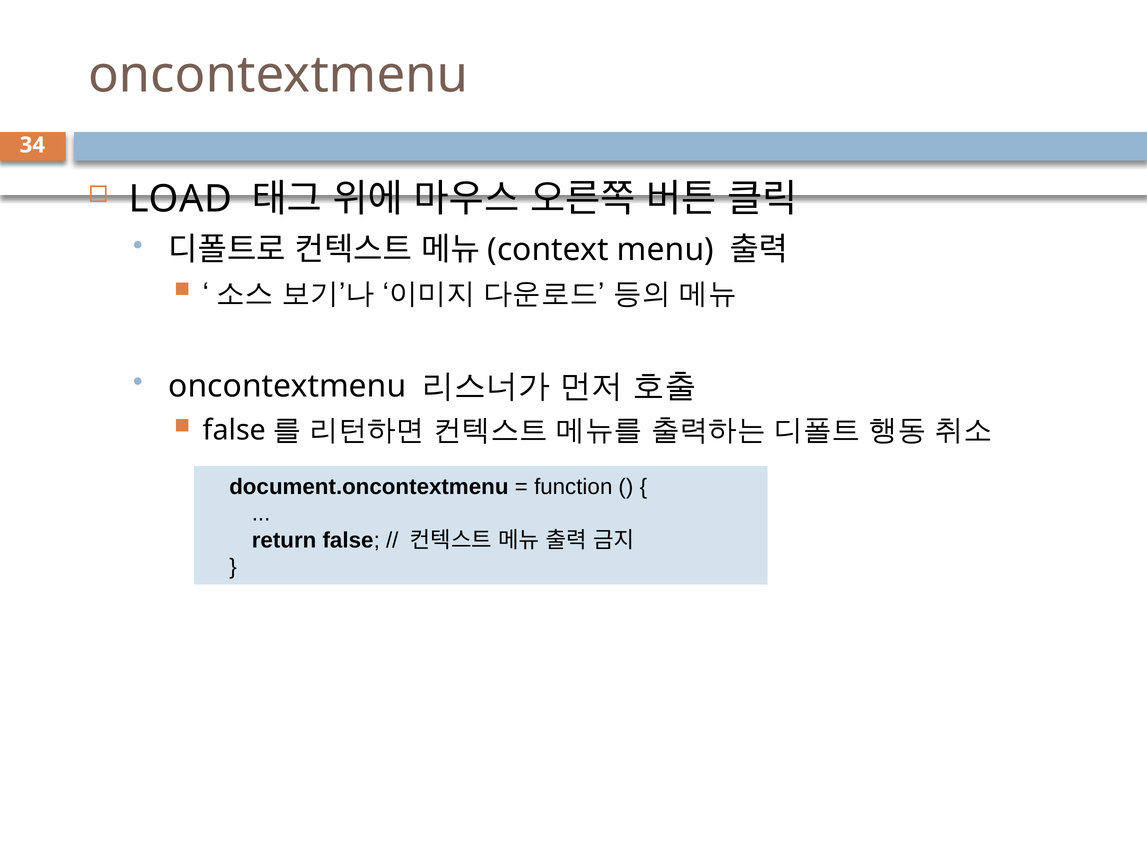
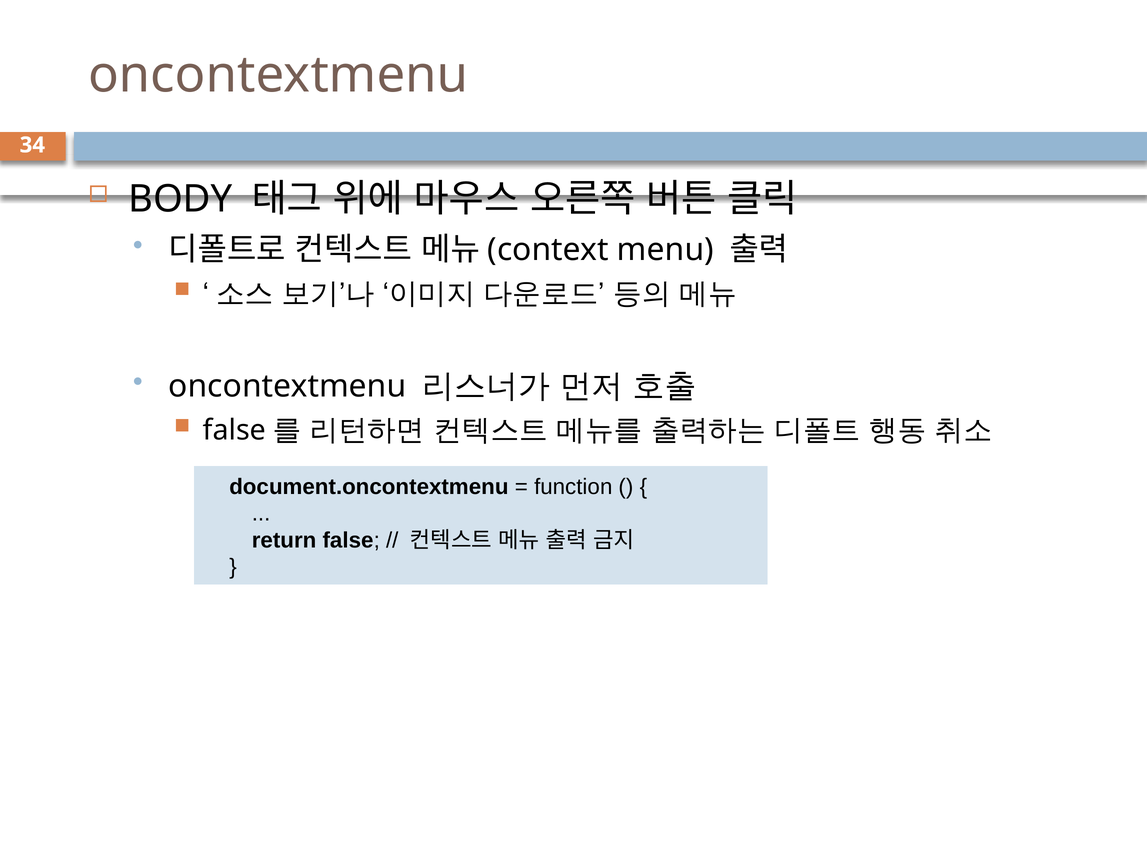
LOAD: LOAD -> BODY (180, 199)
